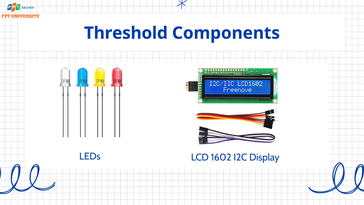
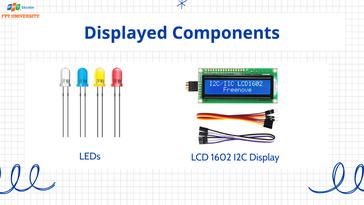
Threshold: Threshold -> Displayed (126, 33)
